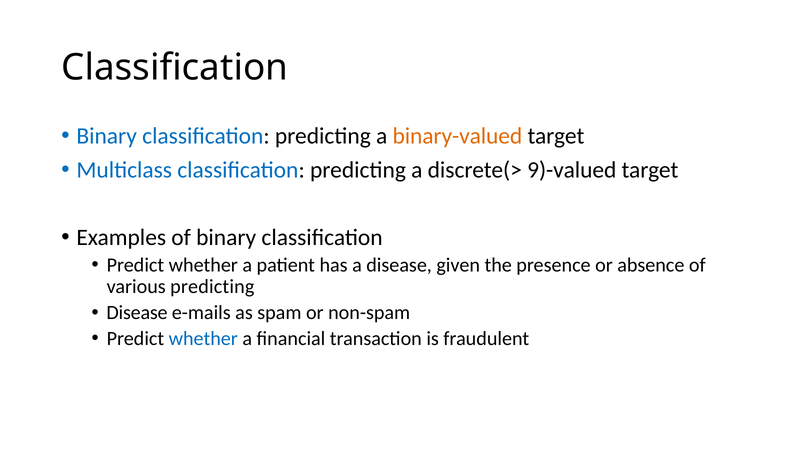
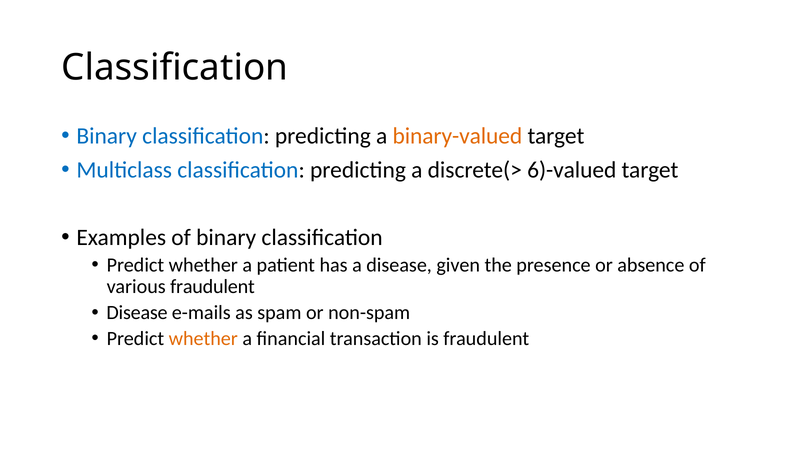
9)-valued: 9)-valued -> 6)-valued (572, 170)
various predicting: predicting -> fraudulent (212, 287)
whether colour: blue -> orange (203, 338)
